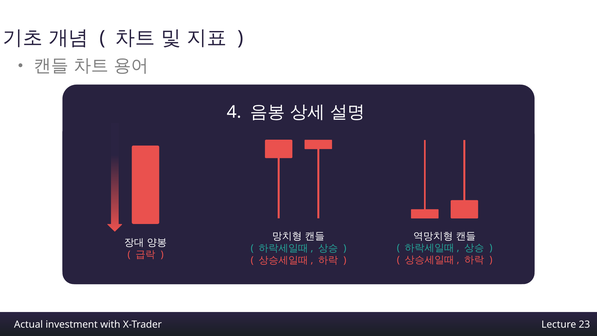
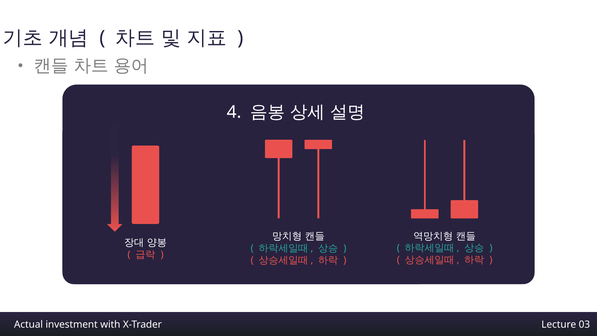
23: 23 -> 03 (584, 324)
